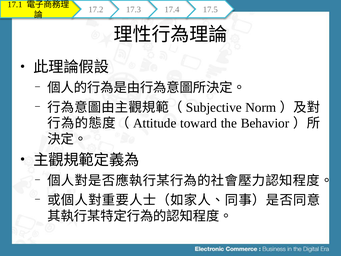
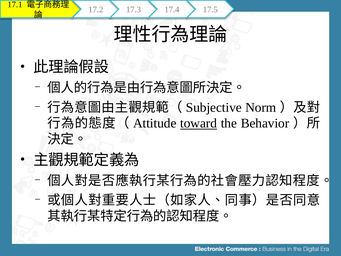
toward underline: none -> present (199, 123)
